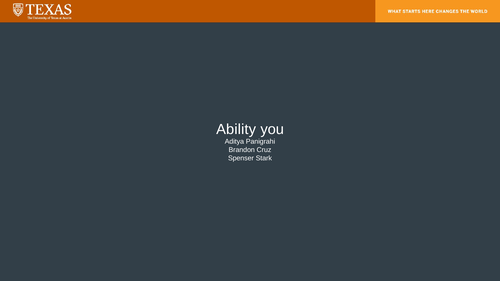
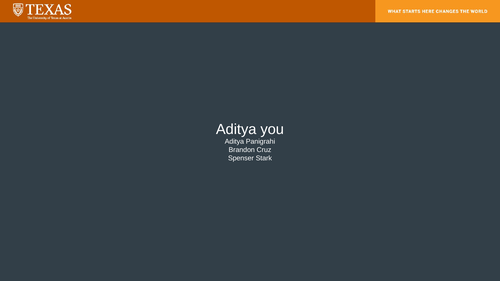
Ability: Ability -> Aditya (236, 129)
